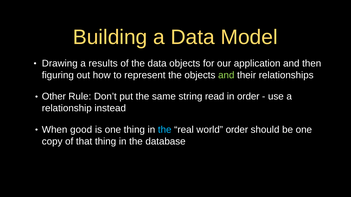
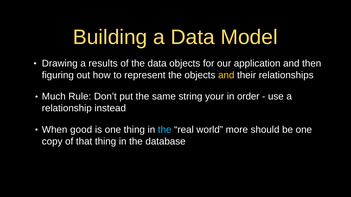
and colour: light green -> yellow (226, 75)
Other: Other -> Much (54, 97)
read: read -> your (215, 97)
world order: order -> more (237, 130)
